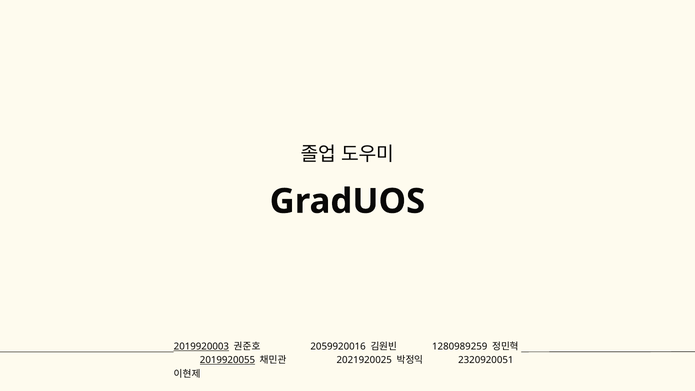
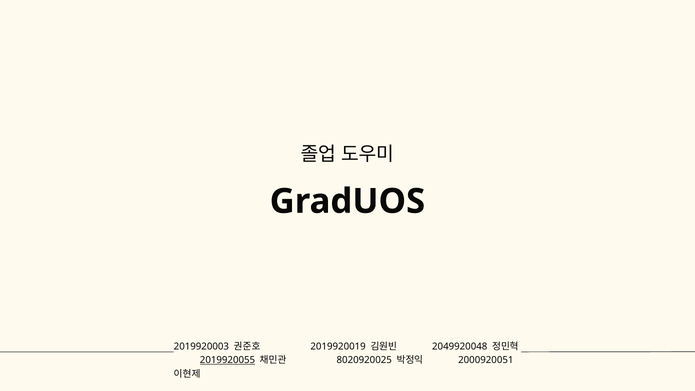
2019920003 underline: present -> none (201, 347)
2059920016: 2059920016 -> 2019920019 (338, 347)
1280989259: 1280989259 -> 2049920048 (460, 347)
2021920025: 2021920025 -> 8020920025 (364, 360)
2320920051: 2320920051 -> 2000920051 (486, 360)
